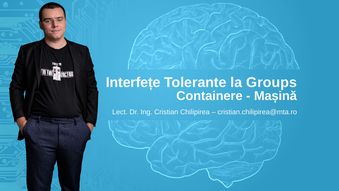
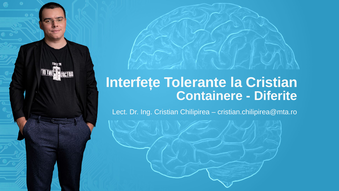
la Groups: Groups -> Cristian (272, 82)
Mașină: Mașină -> Diferite (276, 96)
